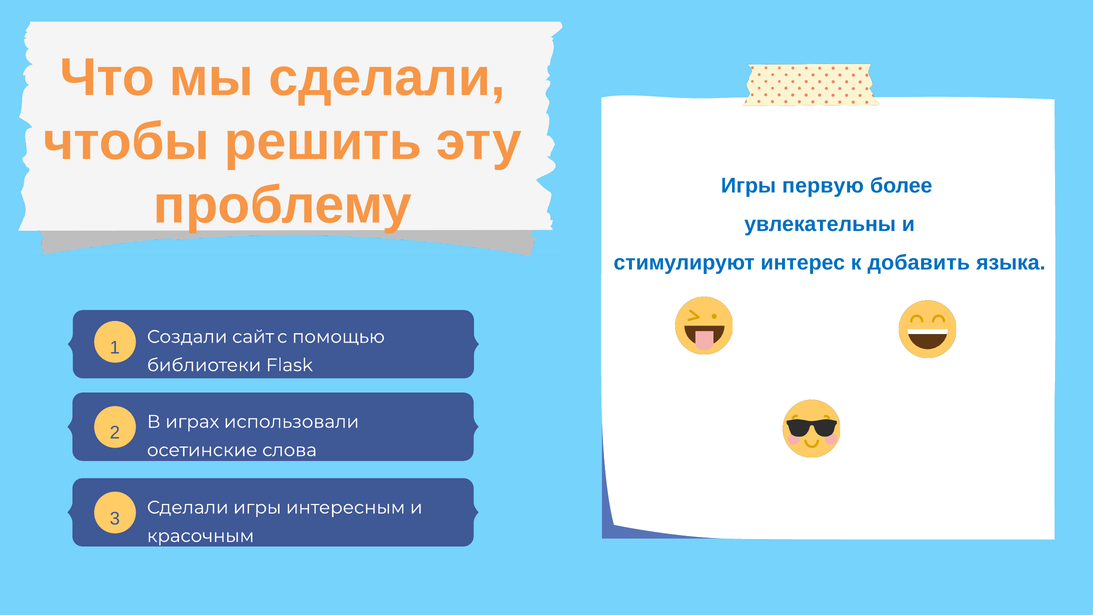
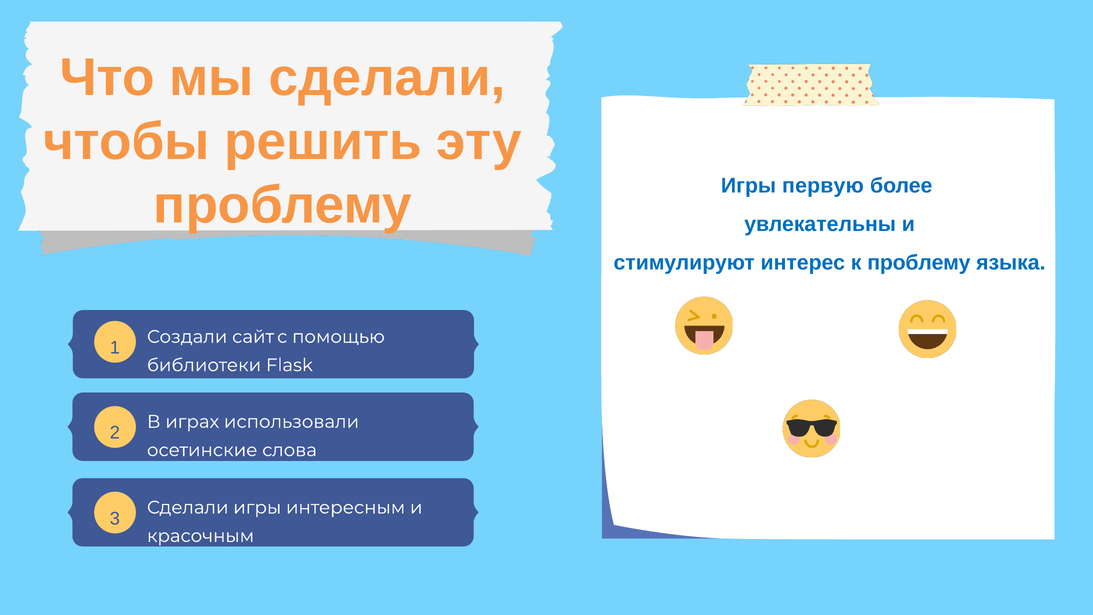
к добавить: добавить -> проблему (919, 262)
